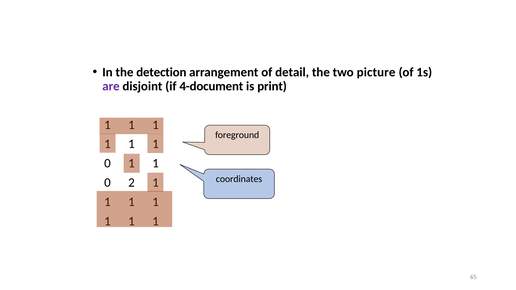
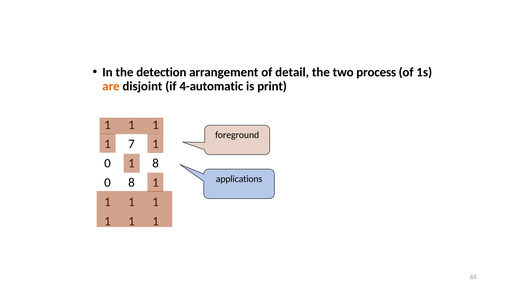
picture: picture -> process (376, 72)
are colour: purple -> orange (111, 86)
4-document: 4-document -> 4-automatic (211, 86)
1: 1 -> 7 (131, 144)
1: 1 -> 8 (156, 163)
coordinates: coordinates -> applications (239, 179)
0 2: 2 -> 8 (131, 183)
